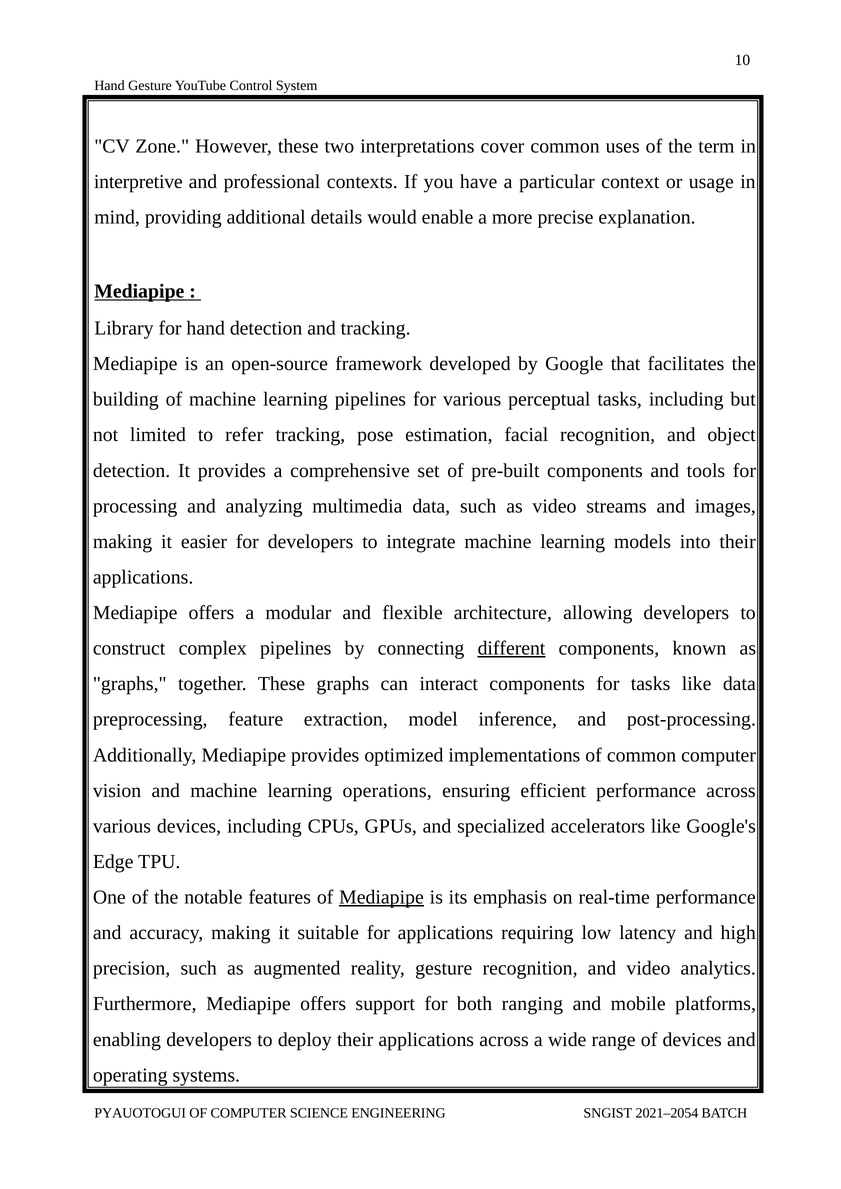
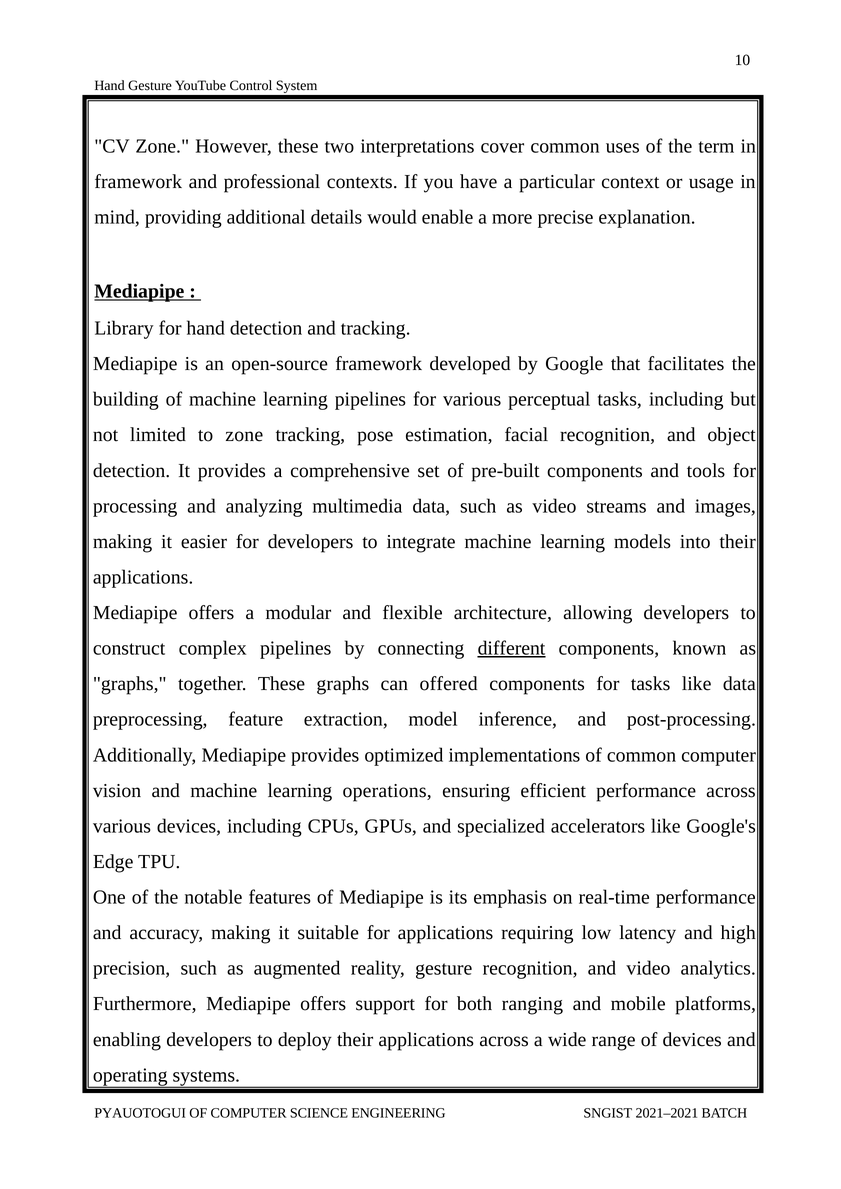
interpretive: interpretive -> framework (138, 182)
to refer: refer -> zone (244, 435)
interact: interact -> offered (449, 684)
Mediapipe underline: present -> none (382, 897)
2021–2054: 2021–2054 -> 2021–2021 (667, 1113)
